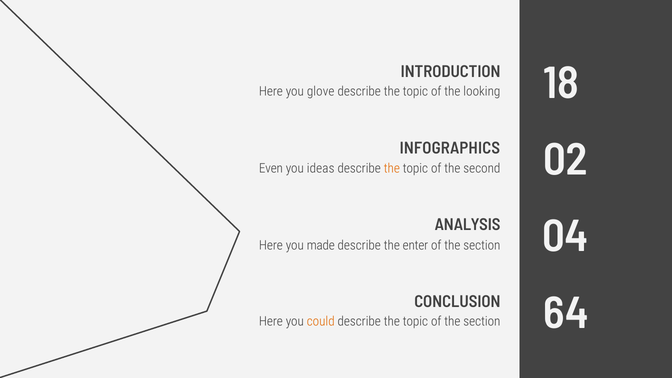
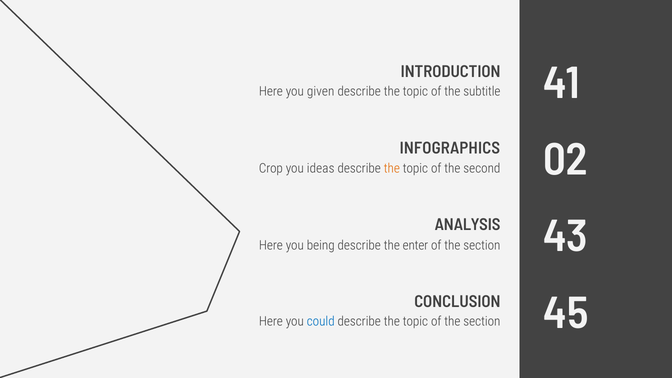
18: 18 -> 41 (561, 84)
glove: glove -> given (321, 92)
looking: looking -> subtitle (482, 92)
Even: Even -> Crop (271, 168)
04: 04 -> 43 (565, 237)
made: made -> being (321, 245)
64: 64 -> 45 (566, 314)
could colour: orange -> blue (321, 322)
